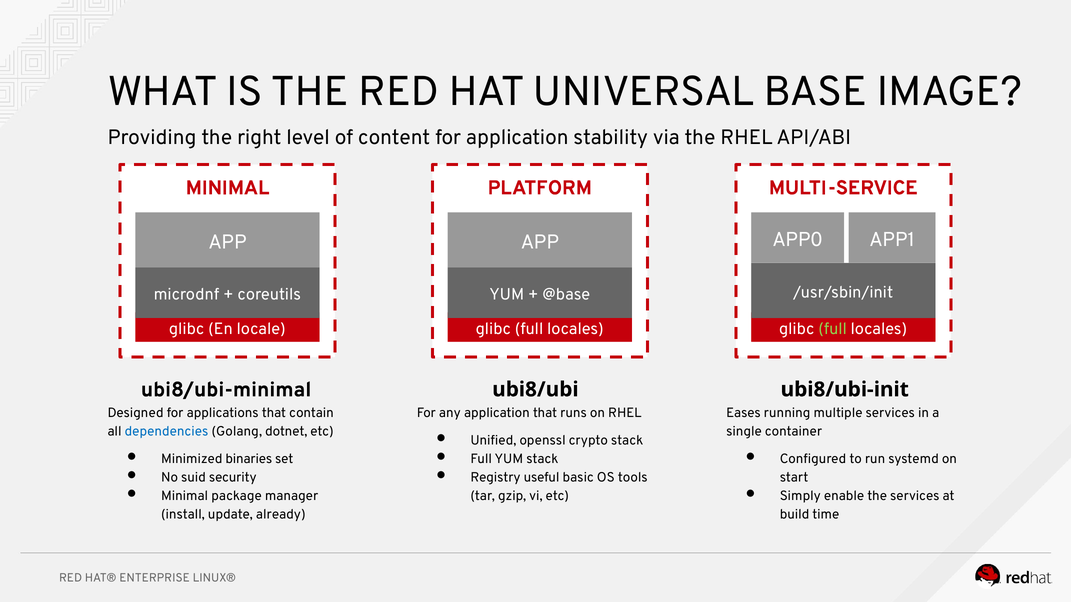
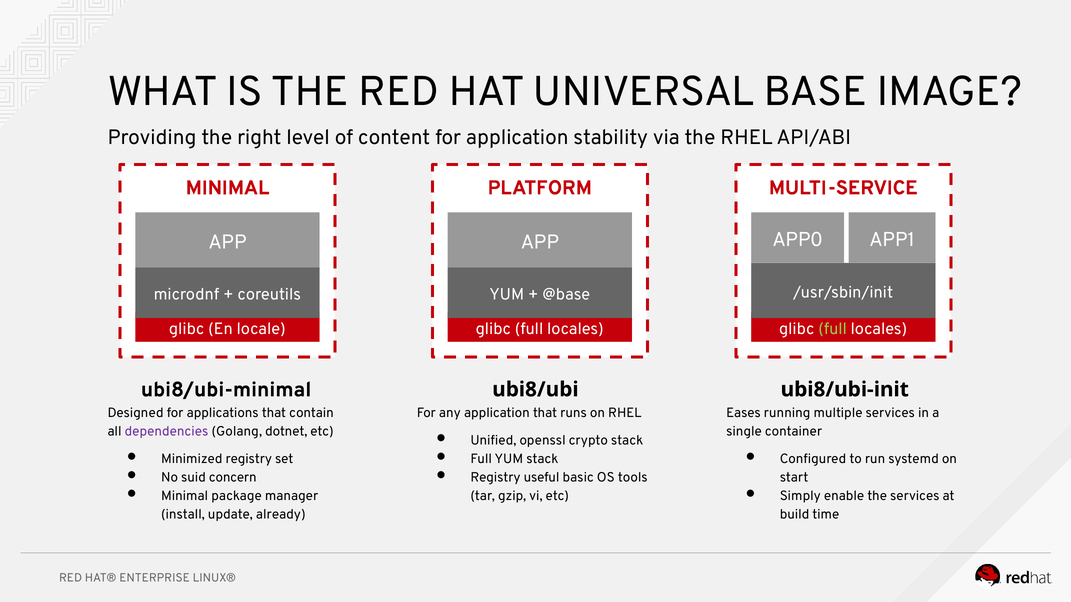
dependencies colour: blue -> purple (167, 432)
Minimized binaries: binaries -> registry (249, 459)
security: security -> concern (233, 478)
